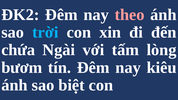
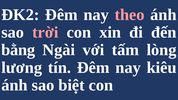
trời colour: light blue -> pink (45, 32)
chứa: chứa -> bằng (18, 50)
bươm: bươm -> lương (22, 68)
